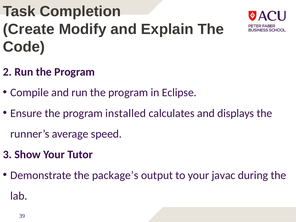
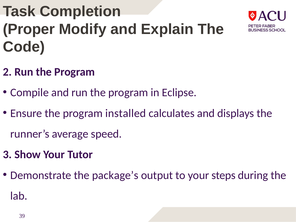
Create: Create -> Proper (29, 29)
javac: javac -> steps (224, 175)
